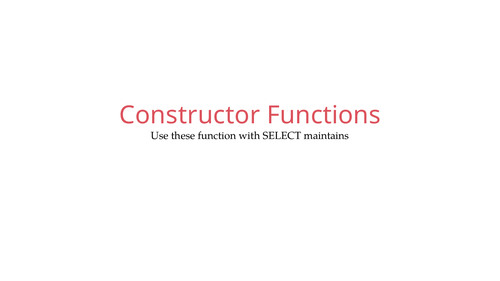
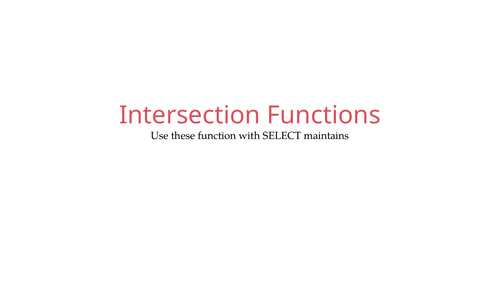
Constructor: Constructor -> Intersection (190, 115)
